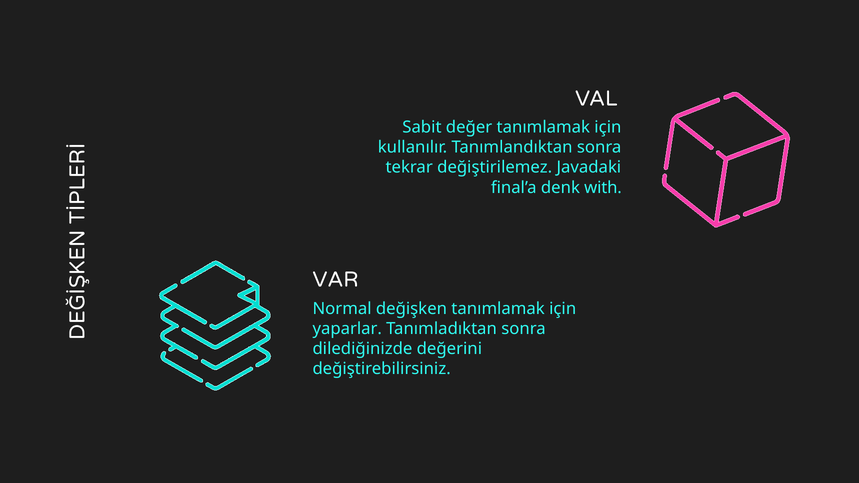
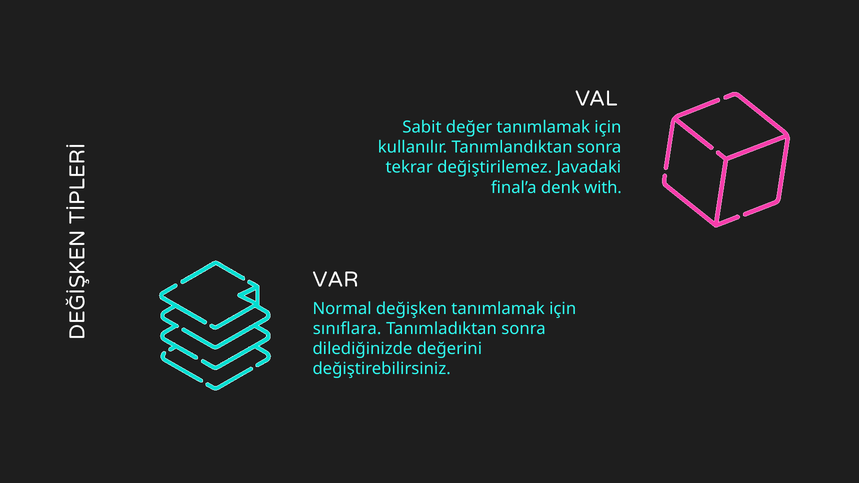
yaparlar: yaparlar -> sınıflara (347, 329)
